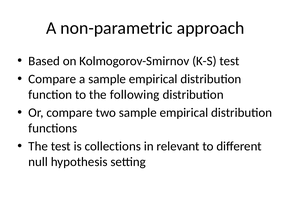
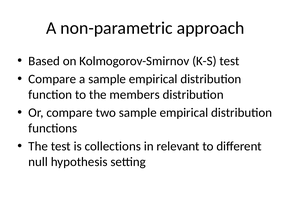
following: following -> members (135, 95)
